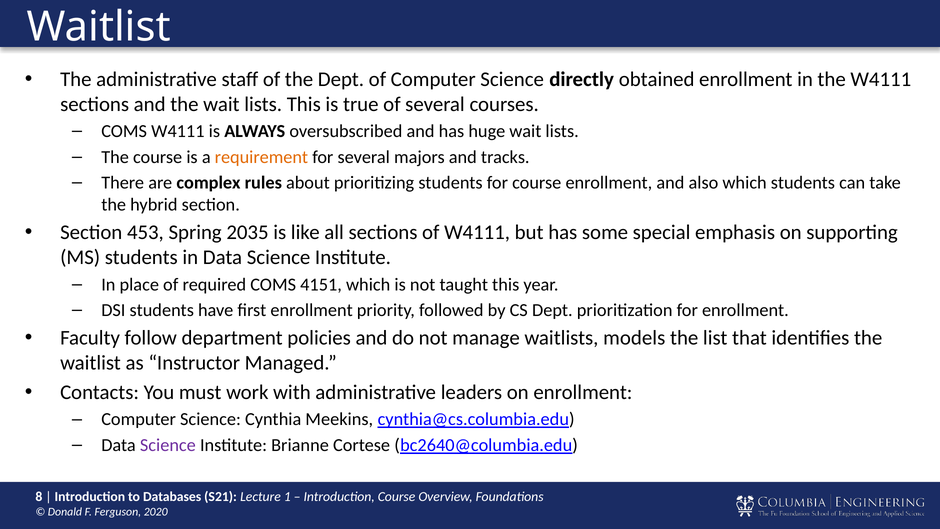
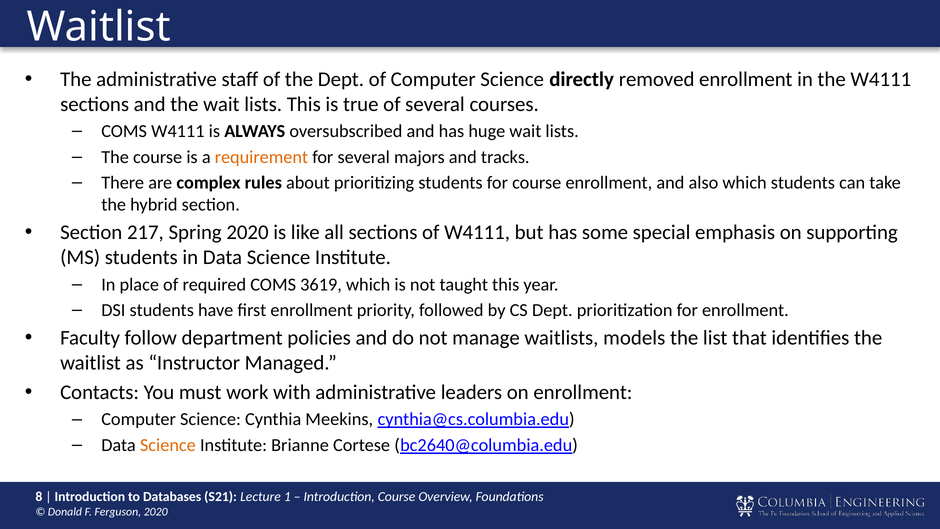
obtained: obtained -> removed (657, 79)
453: 453 -> 217 (145, 232)
Spring 2035: 2035 -> 2020 (248, 232)
4151: 4151 -> 3619 (321, 284)
Science colour: purple -> orange (168, 445)
